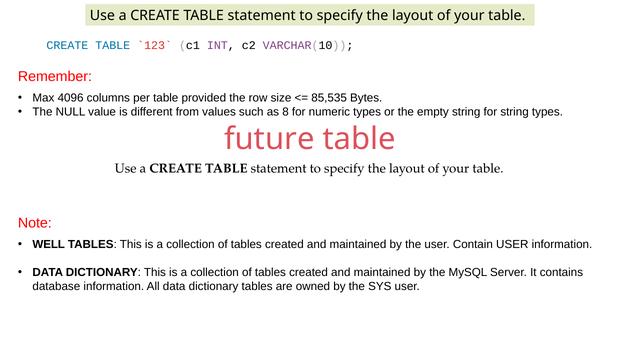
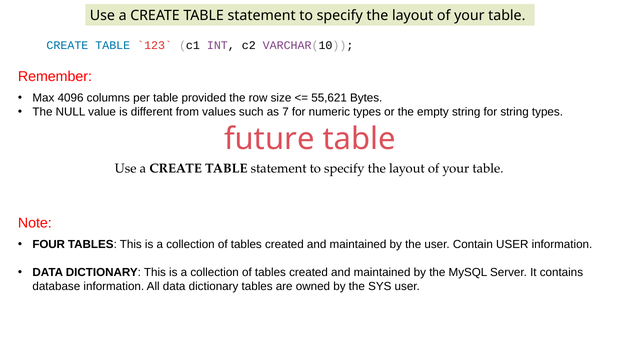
85,535: 85,535 -> 55,621 (329, 98)
8: 8 -> 7 (285, 112)
WELL: WELL -> FOUR (49, 244)
